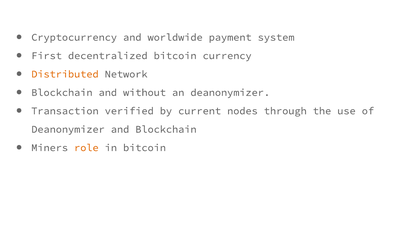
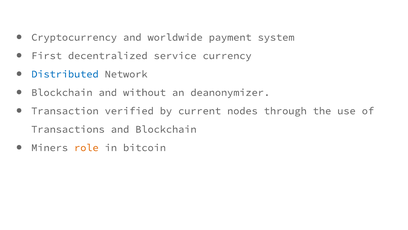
decentralized bitcoin: bitcoin -> service (175, 56)
Distributed colour: orange -> blue (65, 74)
Deanonymizer: Deanonymizer -> Transactions (68, 129)
